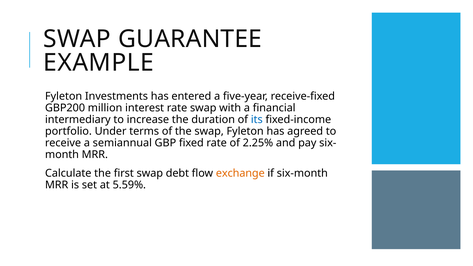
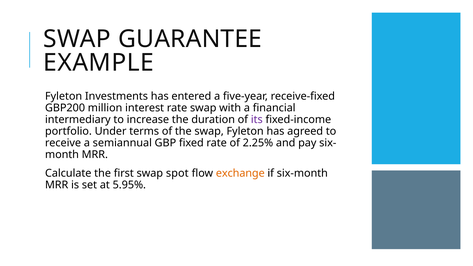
its colour: blue -> purple (257, 120)
debt: debt -> spot (177, 173)
5.59%: 5.59% -> 5.95% (129, 185)
